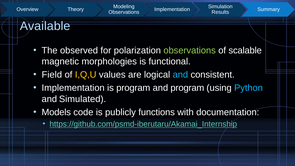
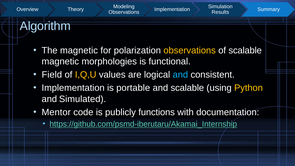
Available: Available -> Algorithm (45, 26)
The observed: observed -> magnetic (79, 50)
observations colour: light green -> yellow (190, 50)
is program: program -> portable (133, 88)
and program: program -> scalable (187, 88)
Python colour: light blue -> yellow (248, 88)
Models: Models -> Mentor (56, 112)
